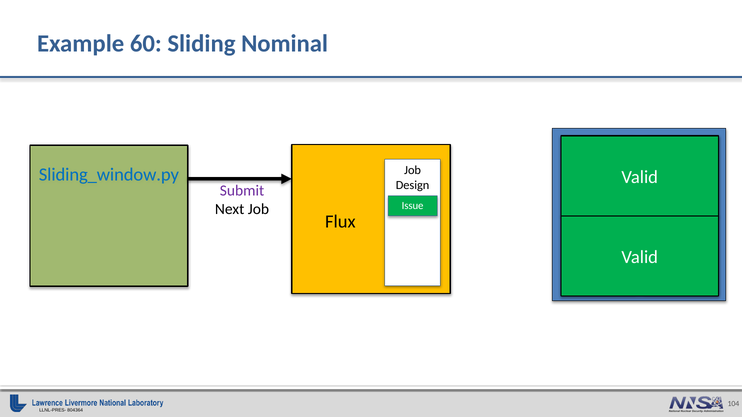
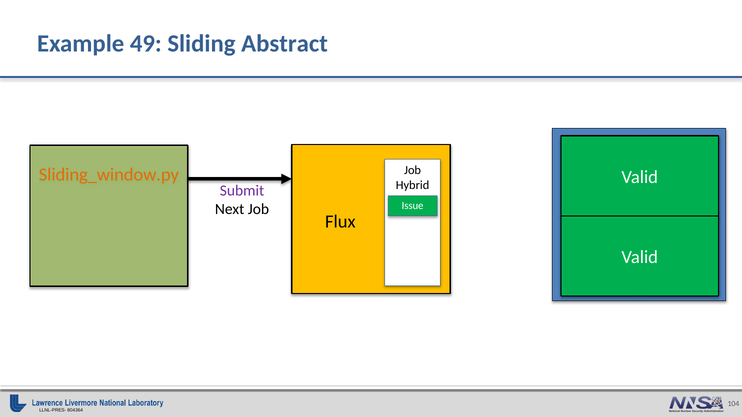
60: 60 -> 49 (146, 44)
Nominal: Nominal -> Abstract (285, 44)
Sliding_window.py colour: blue -> orange (109, 175)
Design: Design -> Hybrid (413, 185)
